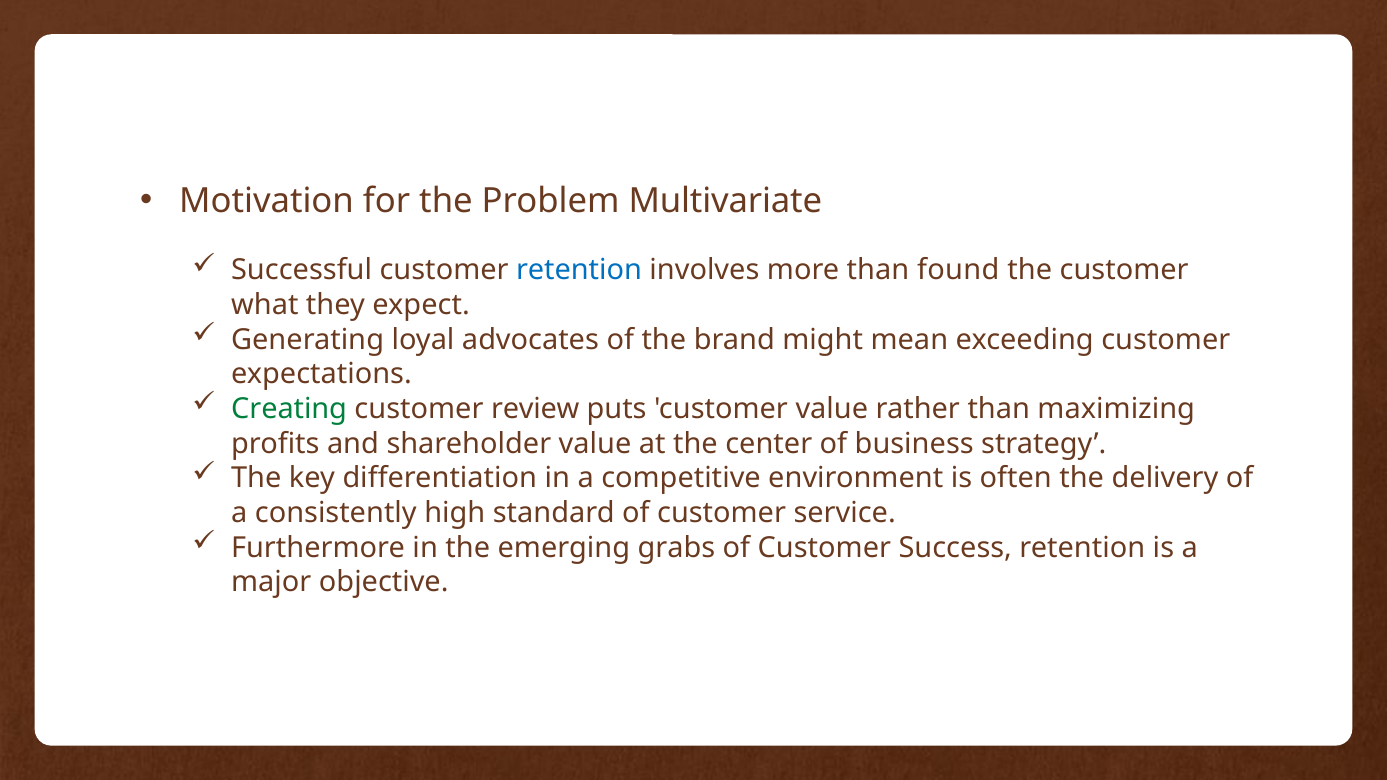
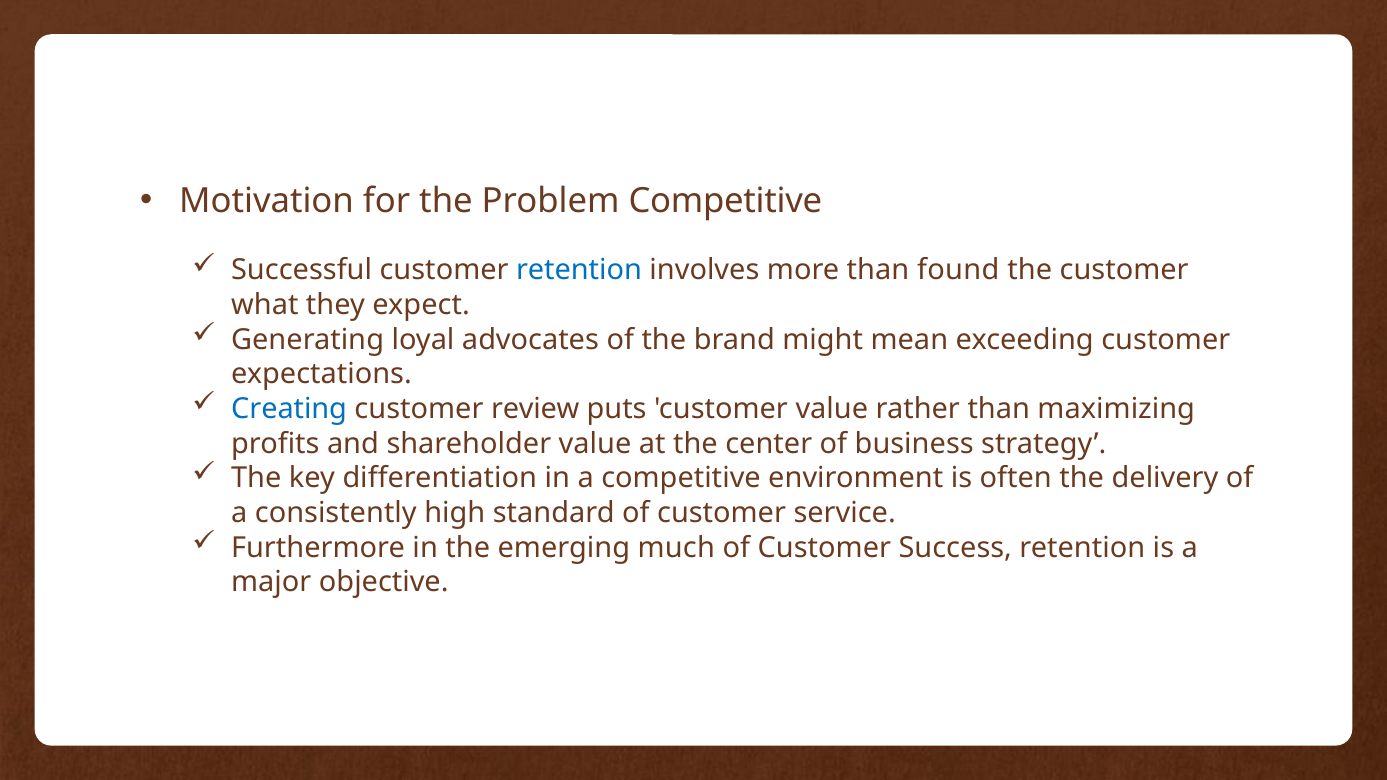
Problem Multivariate: Multivariate -> Competitive (725, 201)
Creating colour: green -> blue (289, 409)
grabs: grabs -> much (676, 548)
